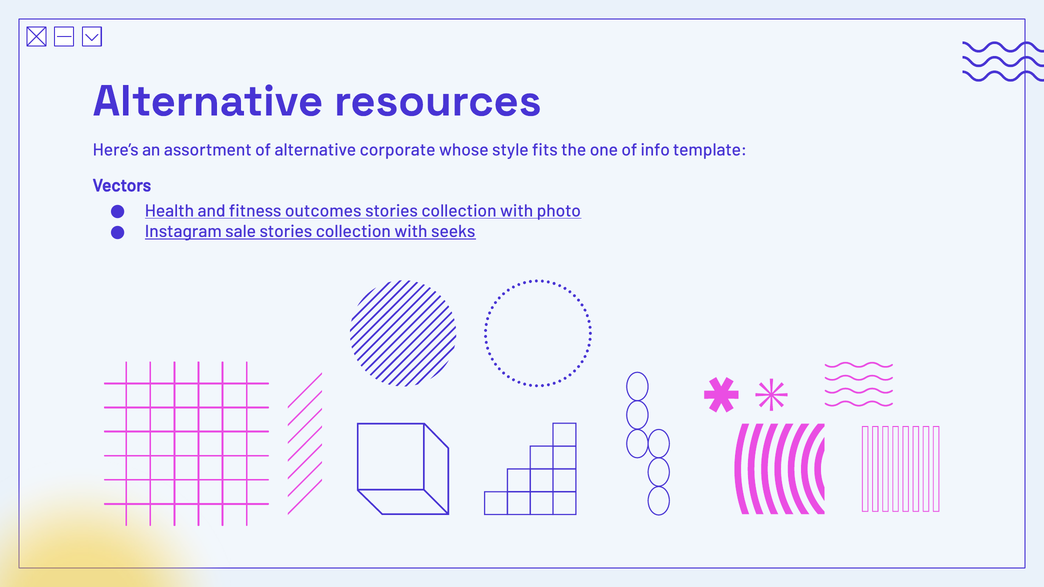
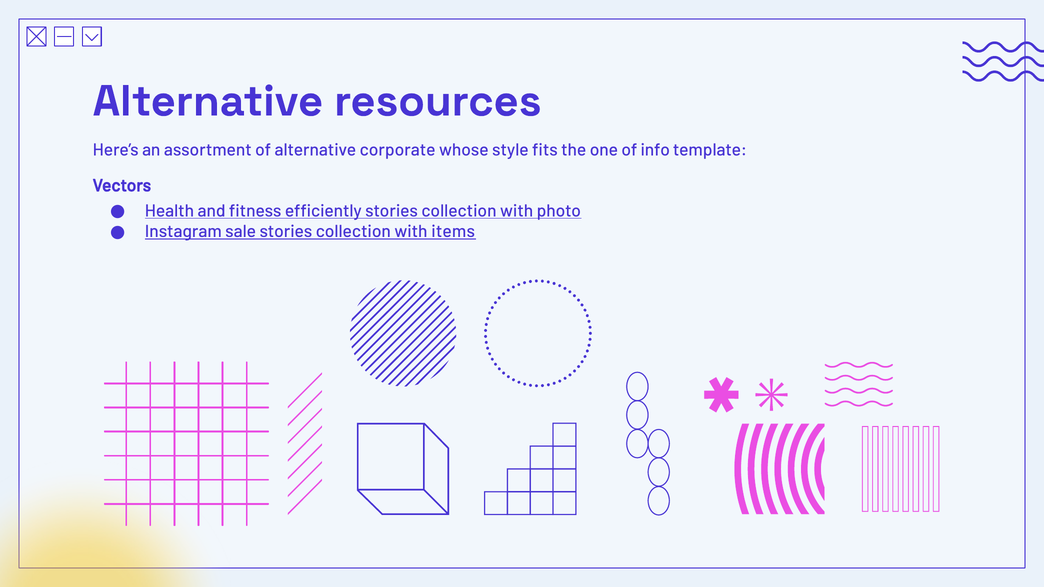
outcomes: outcomes -> efficiently (323, 211)
seeks: seeks -> items (453, 232)
